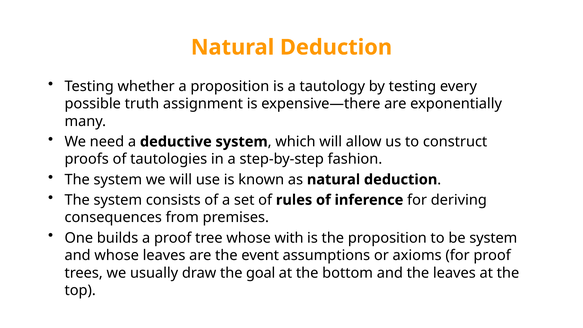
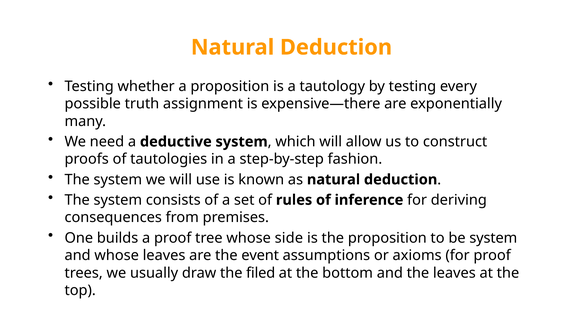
with: with -> side (289, 238)
goal: goal -> filed (261, 273)
